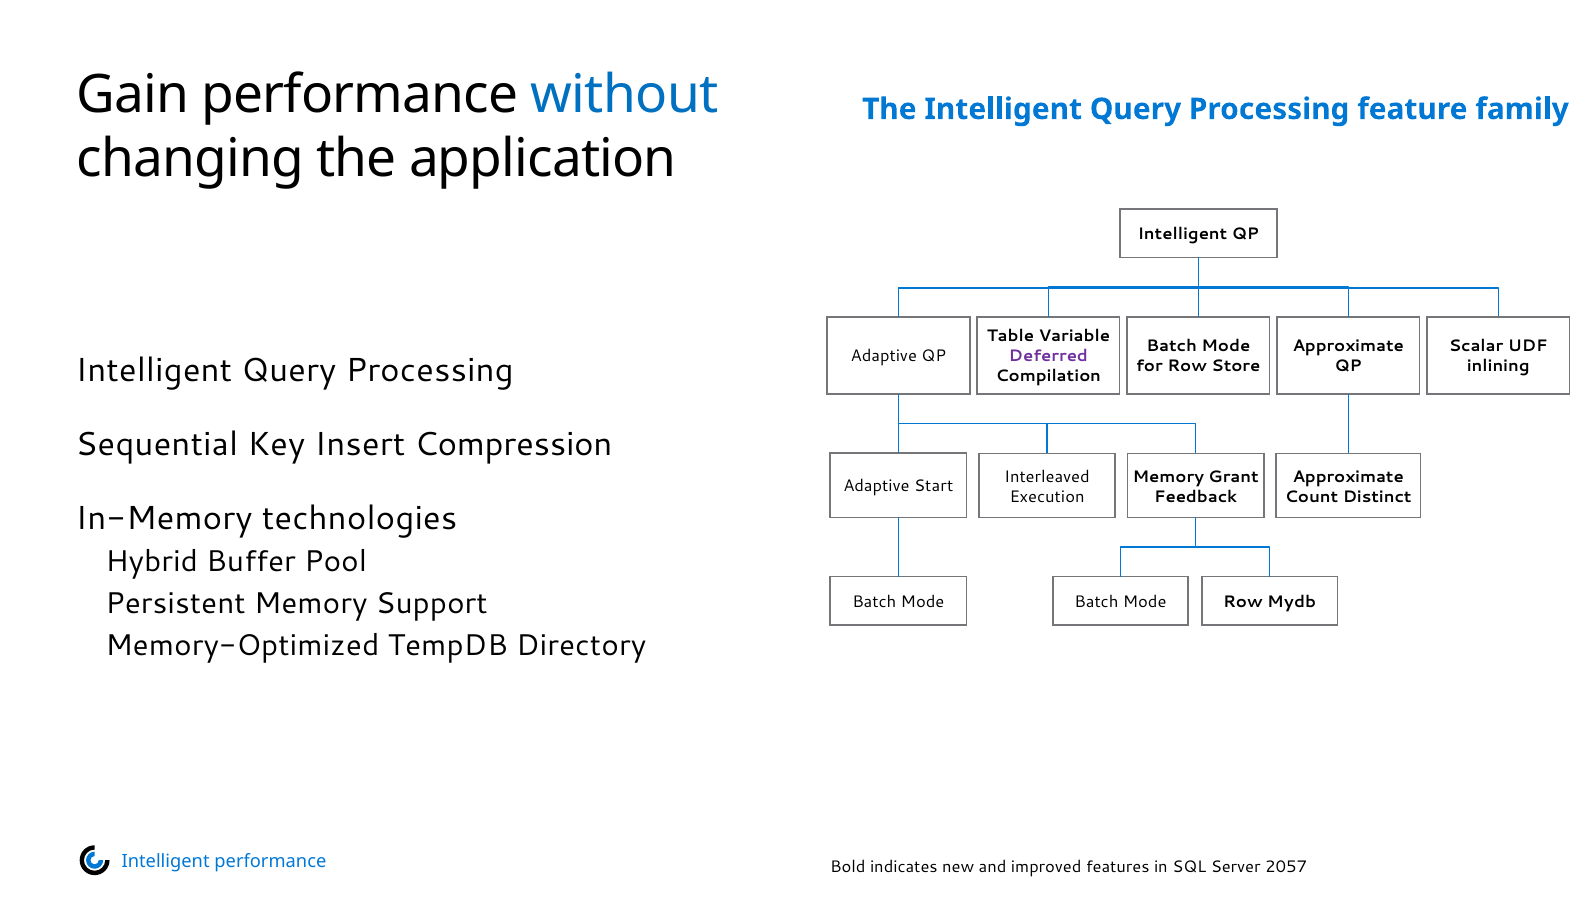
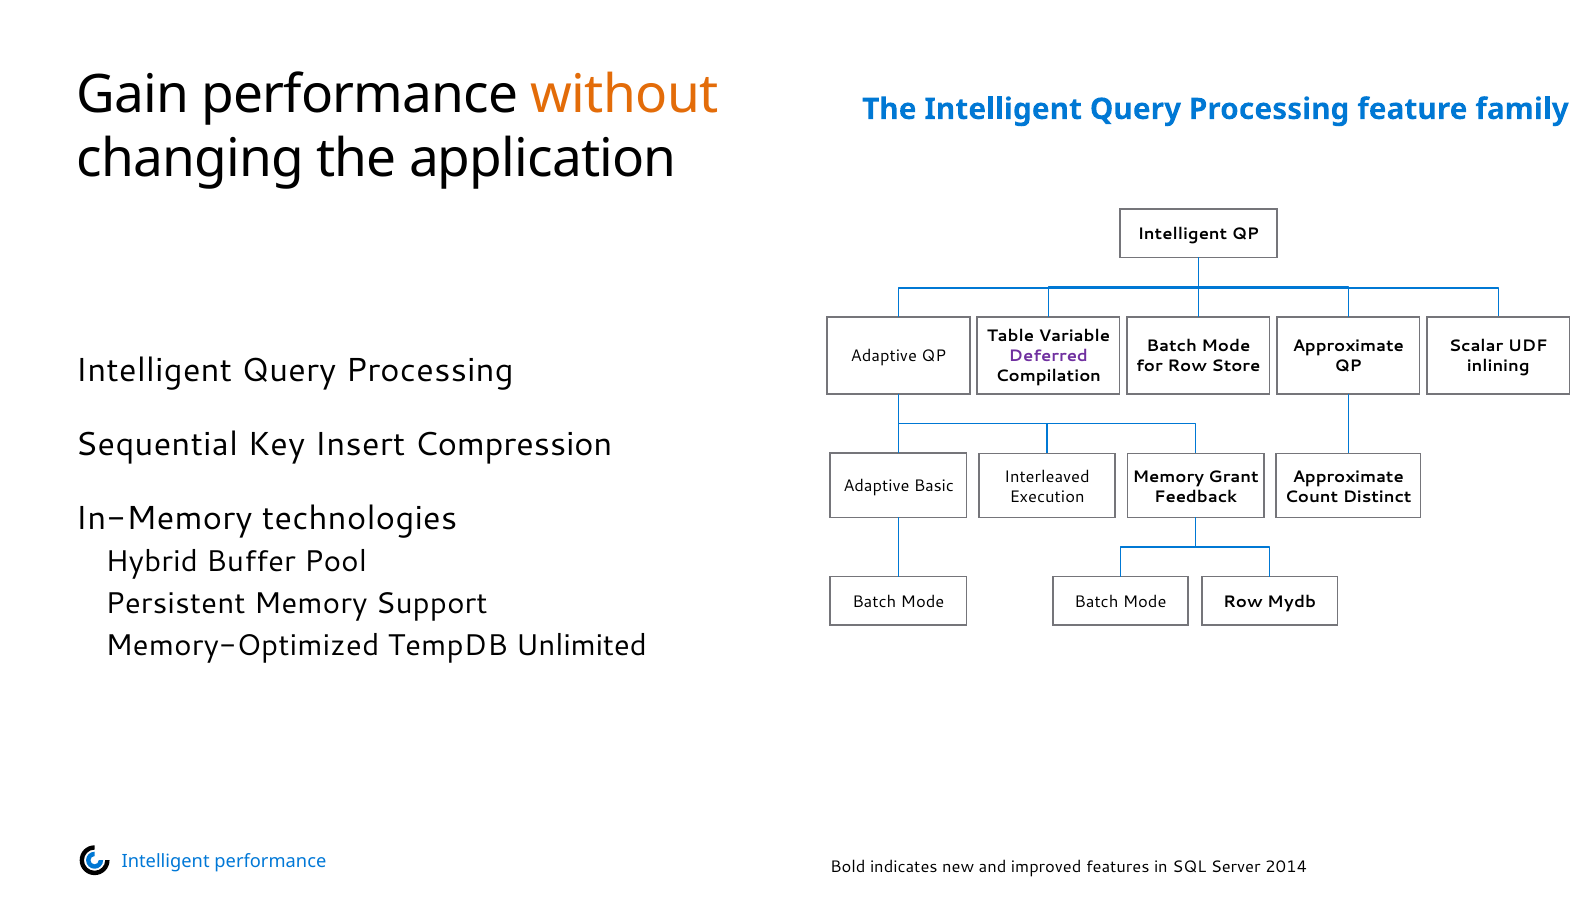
without colour: blue -> orange (625, 95)
Start: Start -> Basic (934, 487)
Directory: Directory -> Unlimited (581, 646)
2057: 2057 -> 2014 (1286, 867)
